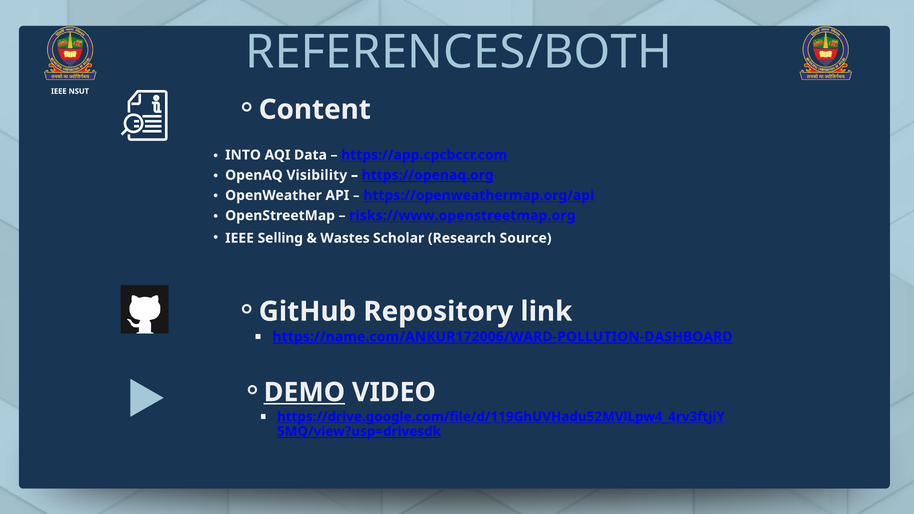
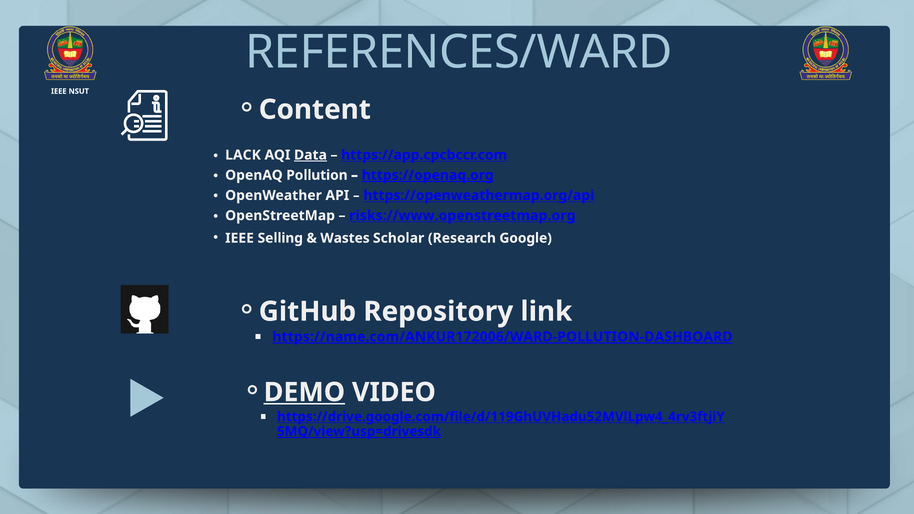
REFERENCES/BOTH: REFERENCES/BOTH -> REFERENCES/WARD (459, 52)
INTO: INTO -> LACK (243, 155)
Data underline: none -> present (310, 155)
Visibility: Visibility -> Pollution (317, 175)
Source: Source -> Google (526, 238)
